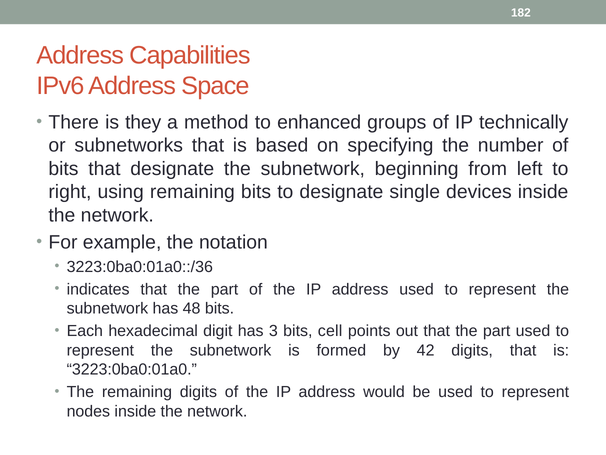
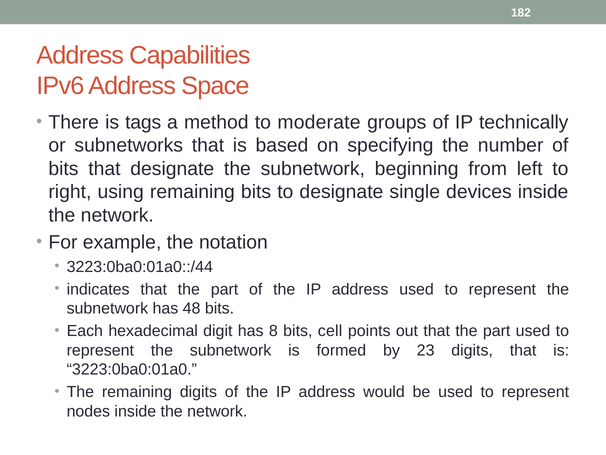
they: they -> tags (143, 122)
enhanced: enhanced -> moderate (319, 122)
3223:0ba0:01a0::/36: 3223:0ba0:01a0::/36 -> 3223:0ba0:01a0::/44 (140, 266)
3: 3 -> 8 (273, 331)
42: 42 -> 23 (426, 350)
